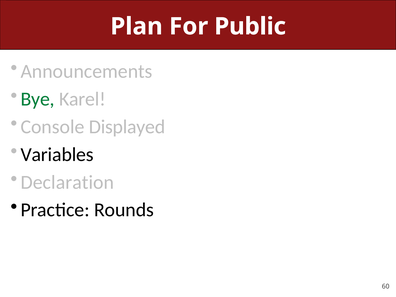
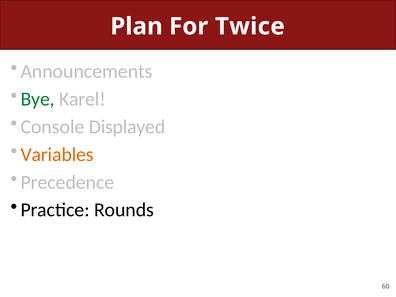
Public: Public -> Twice (250, 26)
Variables colour: black -> orange (57, 155)
Declaration: Declaration -> Precedence (67, 182)
